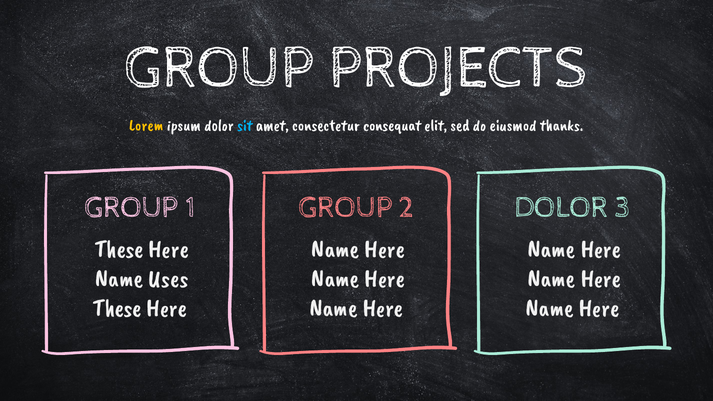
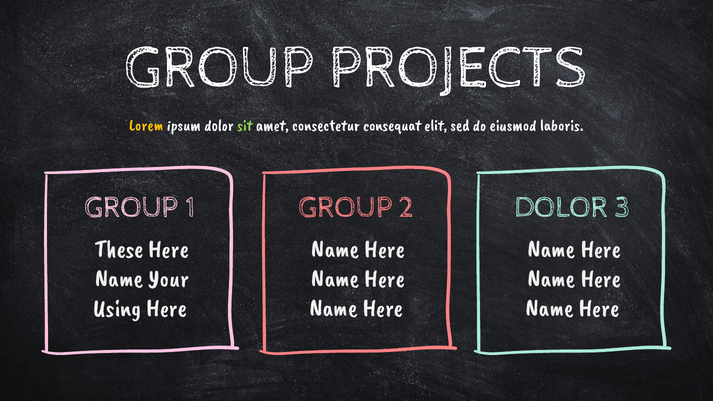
sit colour: light blue -> light green (245, 125)
thanks: thanks -> laboris (562, 125)
Uses: Uses -> Your (169, 279)
These: These -> Using (117, 308)
